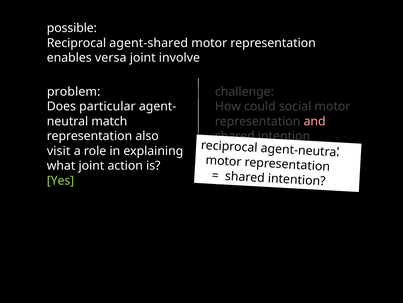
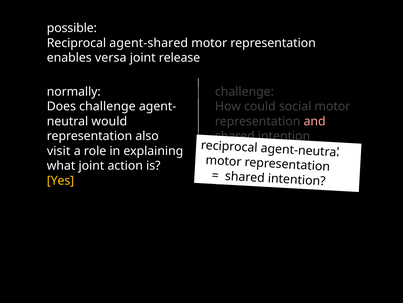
involve: involve -> release (179, 58)
problem: problem -> normally (74, 92)
Does particular: particular -> challenge (107, 106)
match: match -> would (109, 121)
Yes colour: light green -> yellow (60, 180)
